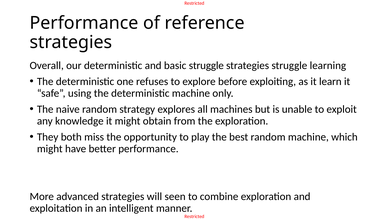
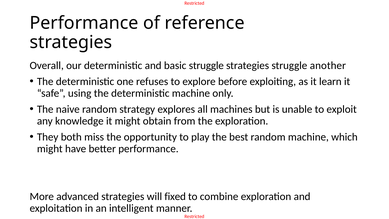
learning: learning -> another (328, 66)
seen: seen -> fixed (175, 196)
